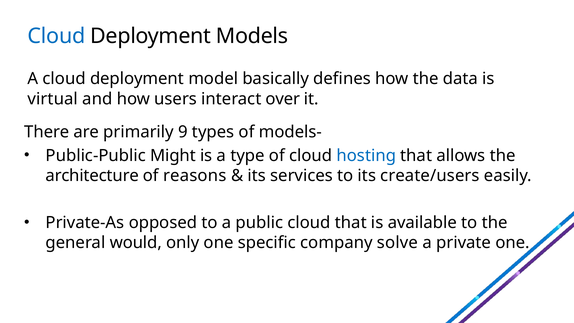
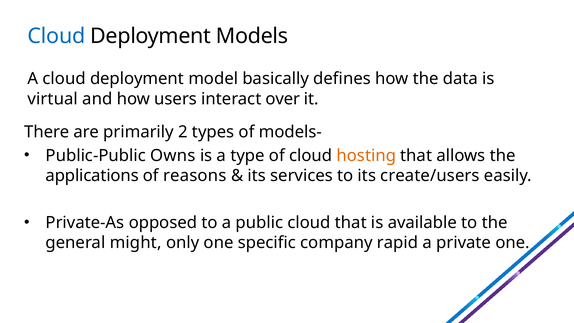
9: 9 -> 2 (183, 132)
Might: Might -> Owns (173, 156)
hosting colour: blue -> orange (366, 156)
architecture: architecture -> applications (92, 176)
would: would -> might (136, 243)
solve: solve -> rapid (398, 243)
